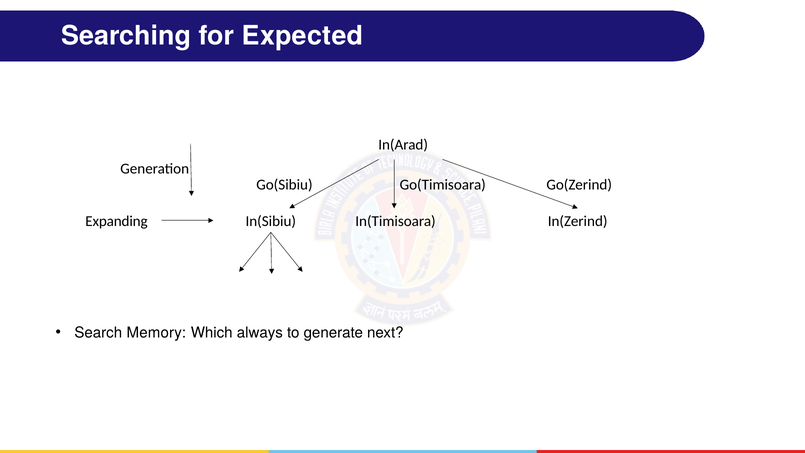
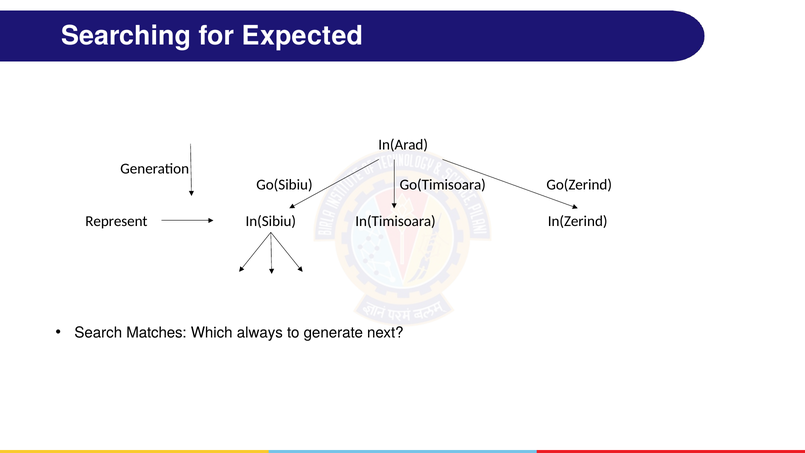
Expanding: Expanding -> Represent (116, 221)
Memory: Memory -> Matches (156, 333)
